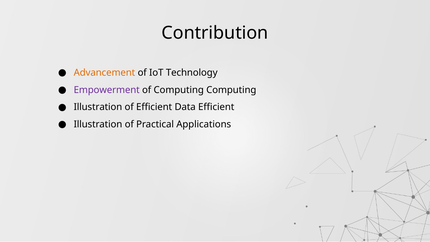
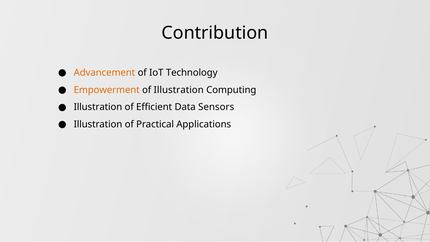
Empowerment colour: purple -> orange (107, 90)
of Computing: Computing -> Illustration (179, 90)
Data Efficient: Efficient -> Sensors (216, 107)
